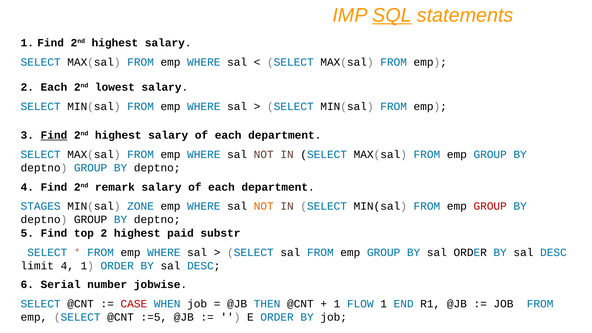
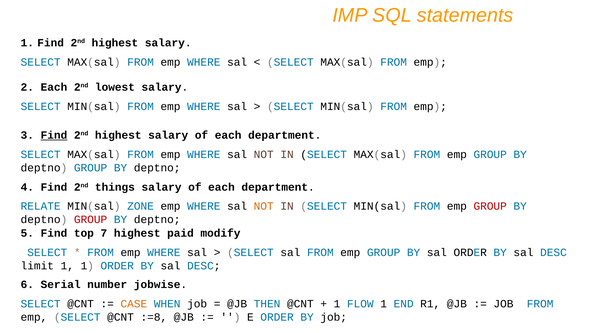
SQL underline: present -> none (392, 15)
remark: remark -> things (115, 187)
STAGES: STAGES -> RELATE (41, 206)
GROUP colour: black -> red (91, 220)
top 2: 2 -> 7 (104, 233)
substr: substr -> modify (220, 233)
limit 4: 4 -> 1 (67, 266)
CASE colour: red -> orange (134, 304)
:=5: :=5 -> :=8 (154, 317)
